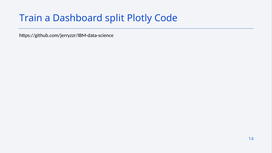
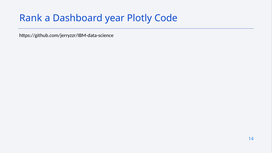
Train: Train -> Rank (31, 18)
split: split -> year (115, 18)
